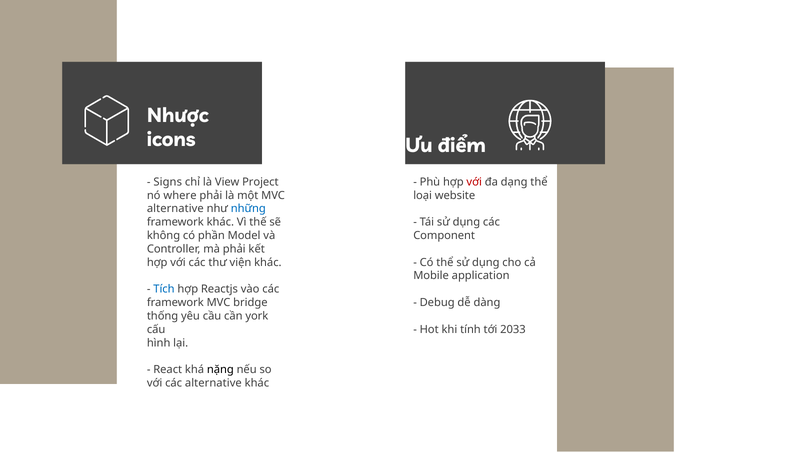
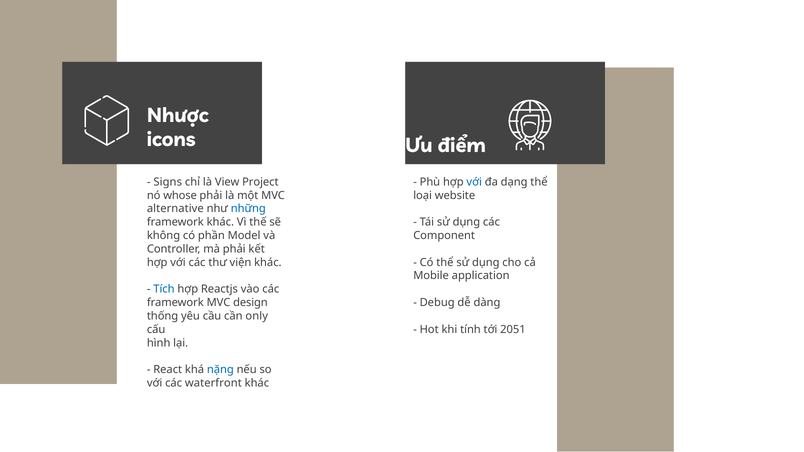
với colour: red -> blue (474, 182)
where: where -> whose (180, 195)
bridge: bridge -> design (250, 303)
york: york -> only (257, 316)
2033: 2033 -> 2051 (513, 330)
nặng colour: black -> blue (220, 370)
các alternative: alternative -> waterfront (213, 383)
